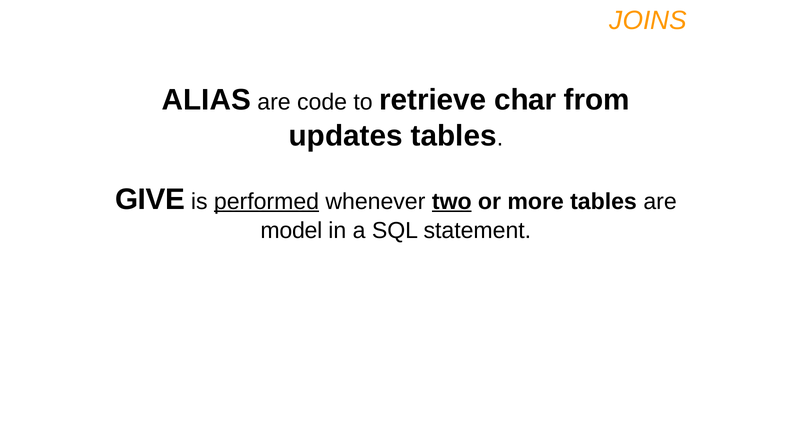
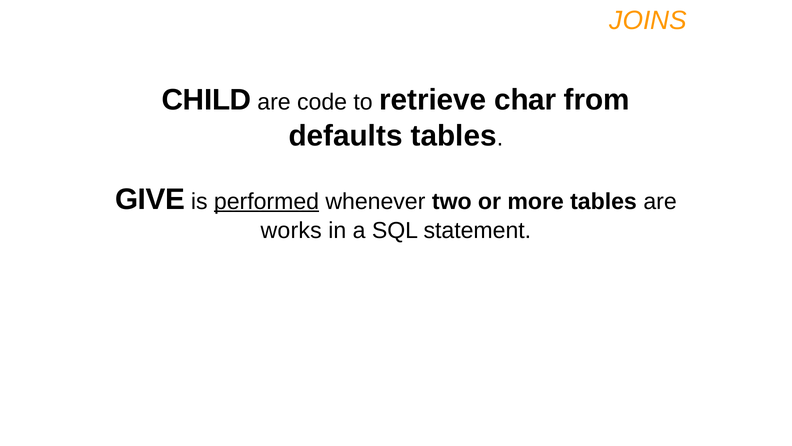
ALIAS: ALIAS -> CHILD (207, 100)
updates: updates -> defaults (346, 136)
two underline: present -> none (452, 201)
model: model -> works (291, 230)
